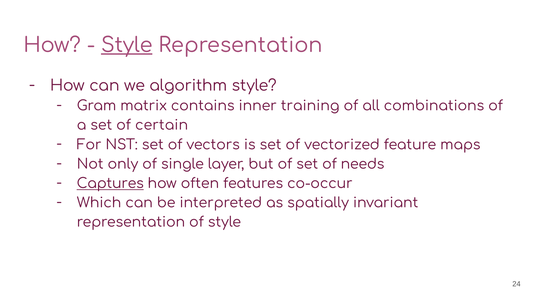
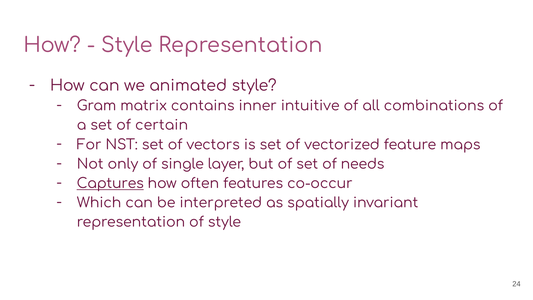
Style underline: present -> none (127, 45)
algorithm: algorithm -> animated (188, 86)
training: training -> intuitive (310, 106)
